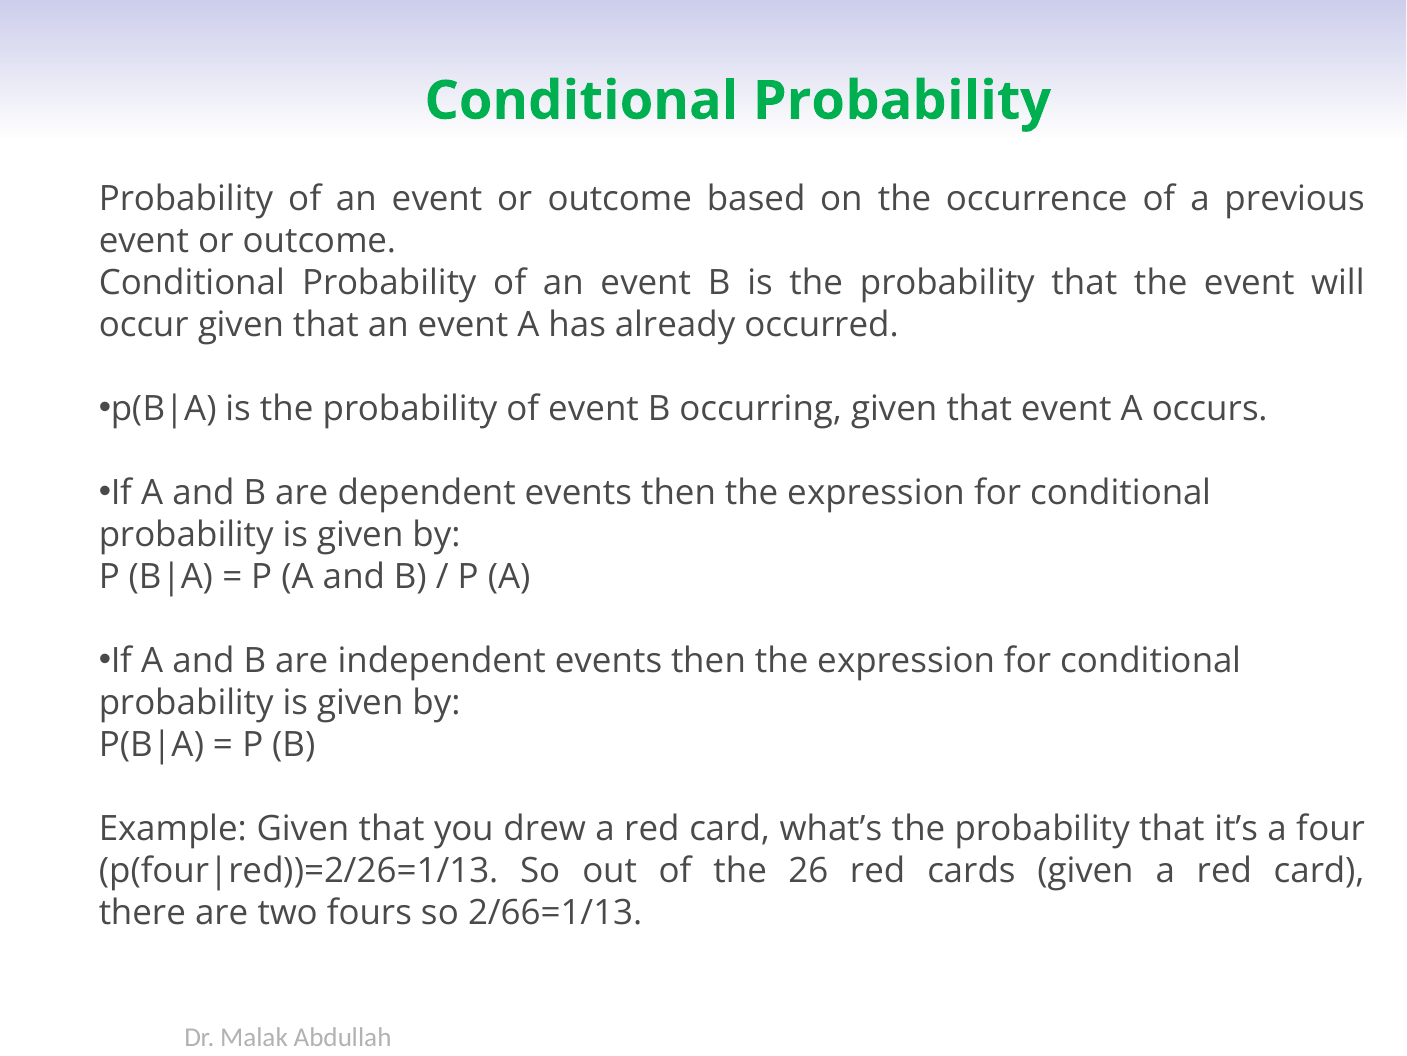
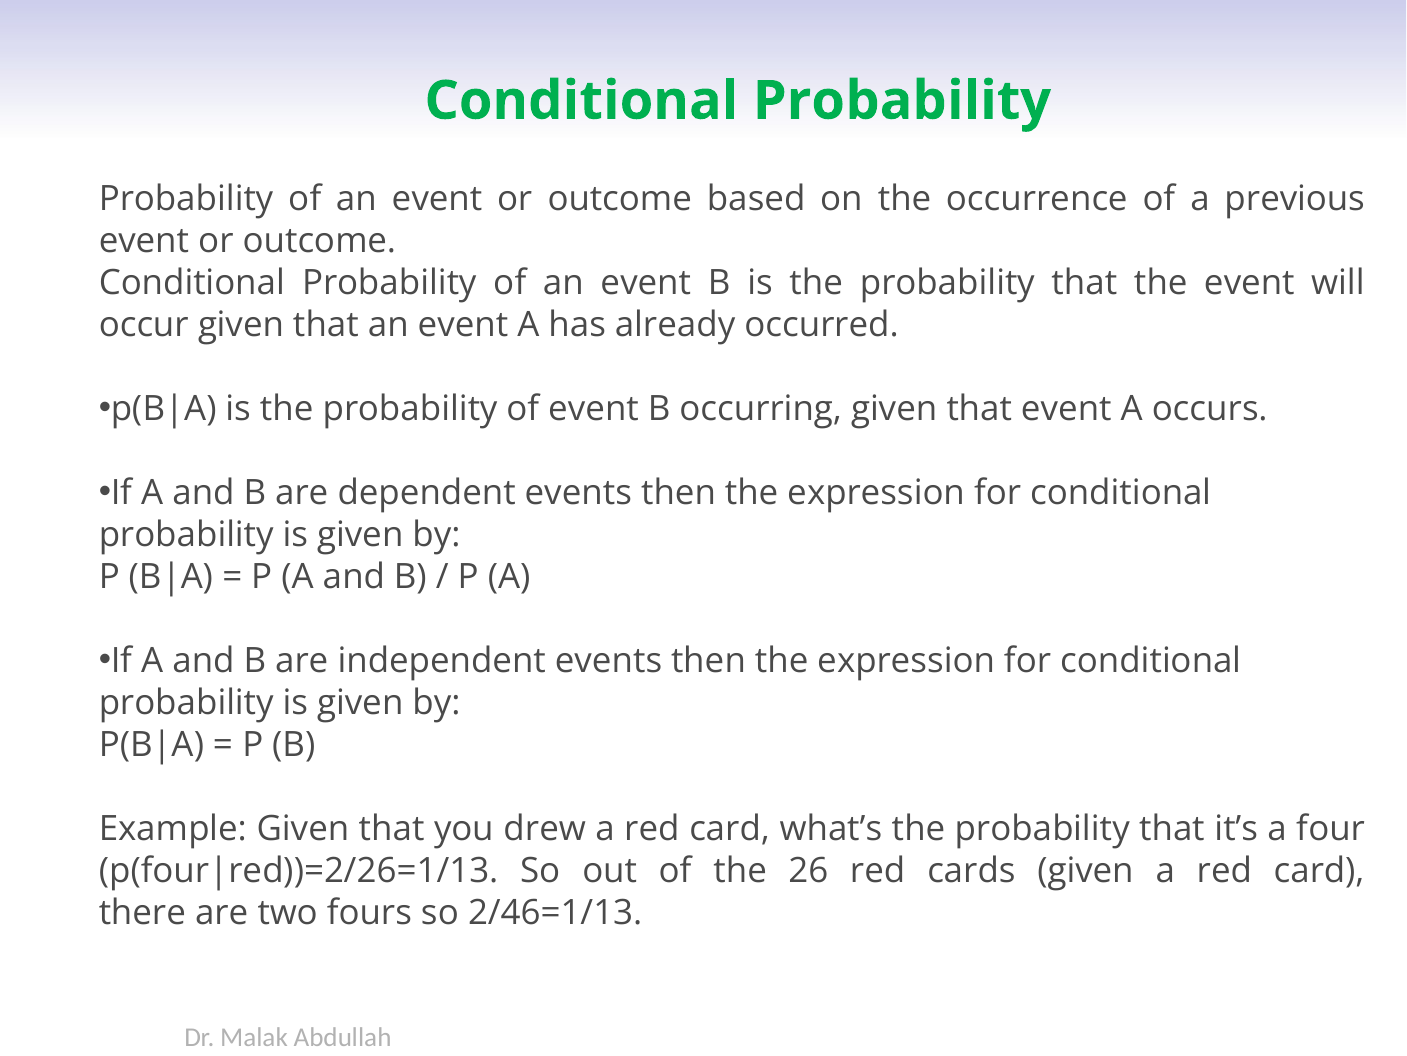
2/66=1/13: 2/66=1/13 -> 2/46=1/13 (555, 913)
